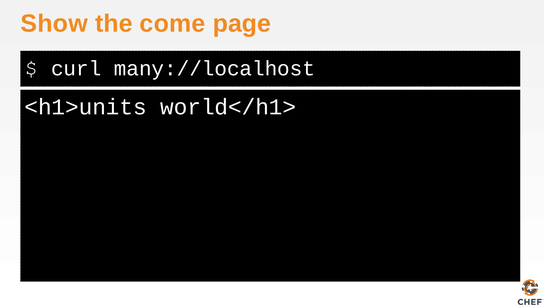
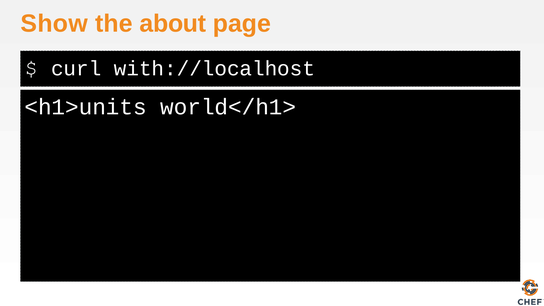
come: come -> about (173, 24)
many://localhost: many://localhost -> with://localhost (214, 69)
